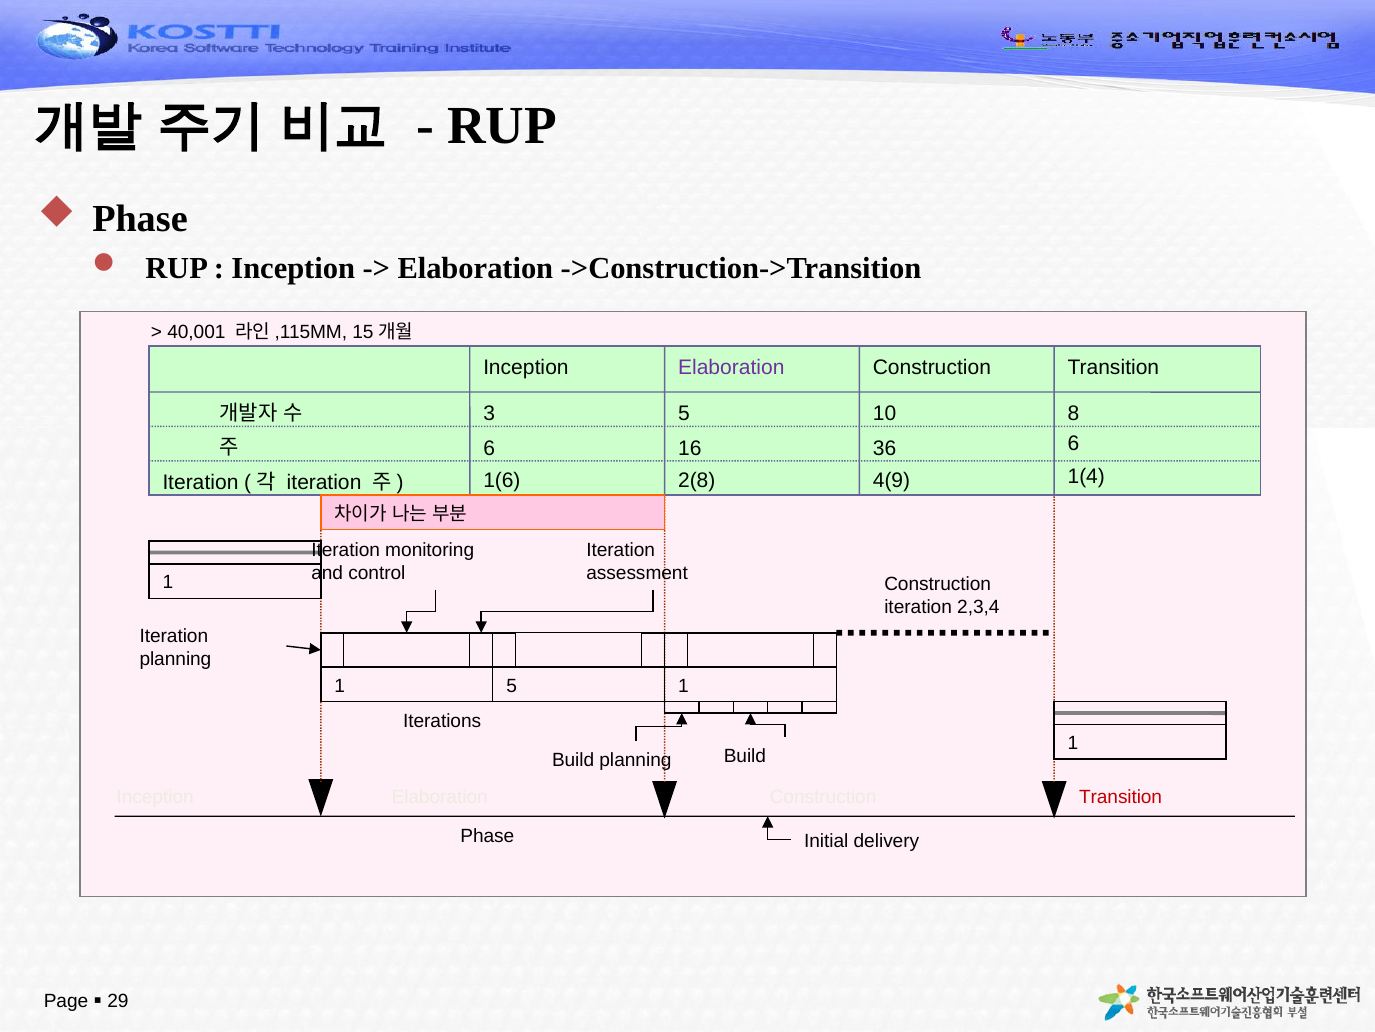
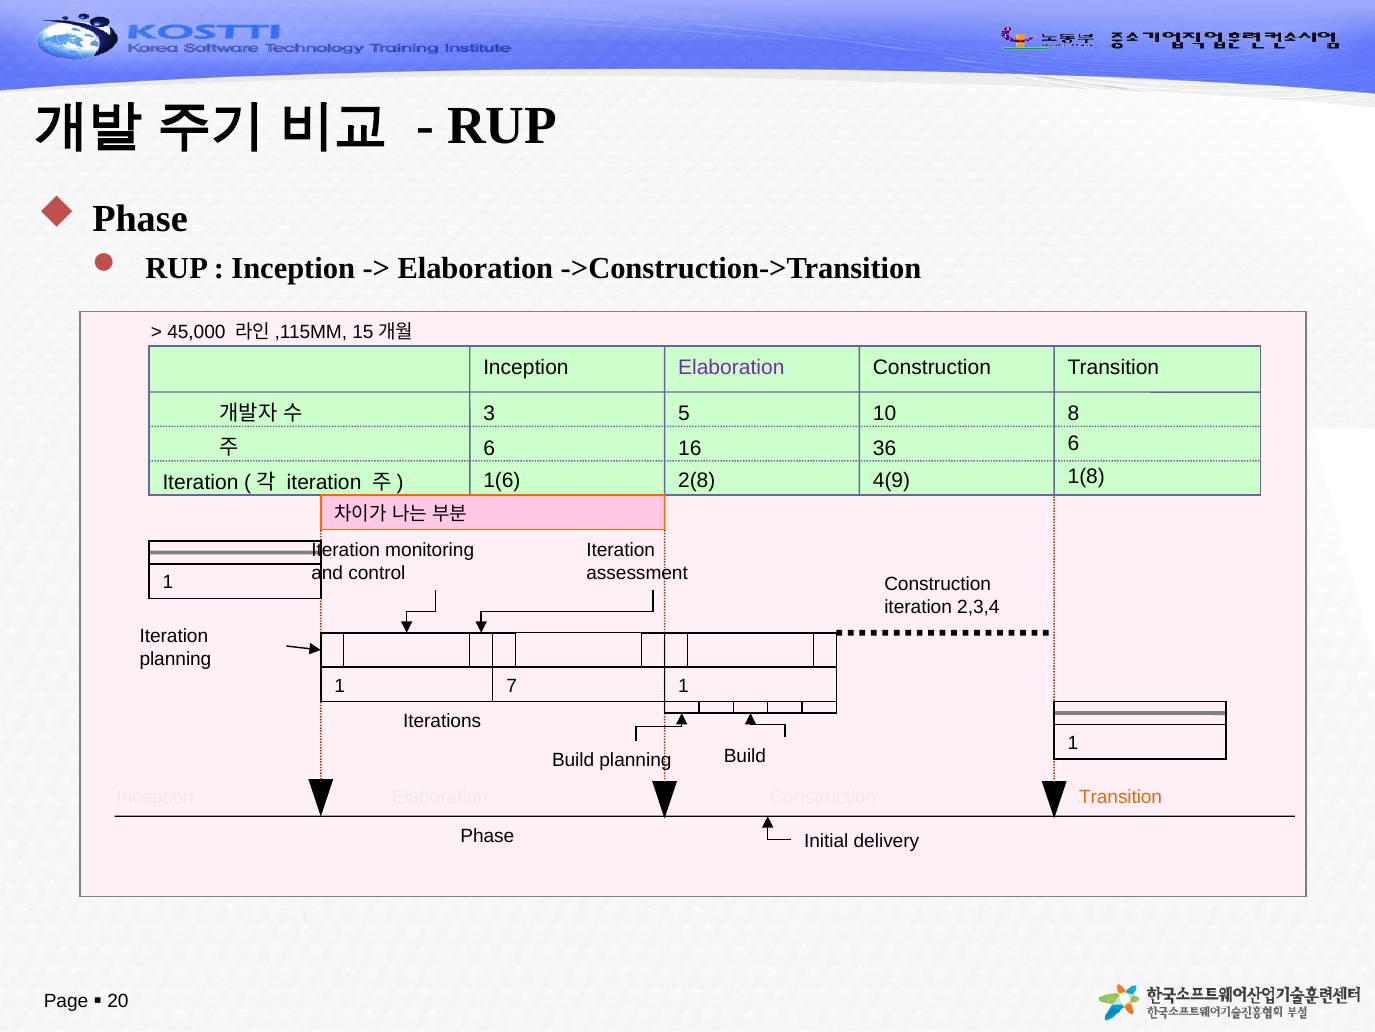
40,001: 40,001 -> 45,000 (196, 332)
1(4: 1(4 -> 1(8 (1086, 476)
1 5: 5 -> 7 (512, 685)
Transition colour: red -> orange (1121, 797)
29: 29 -> 20 (118, 1001)
